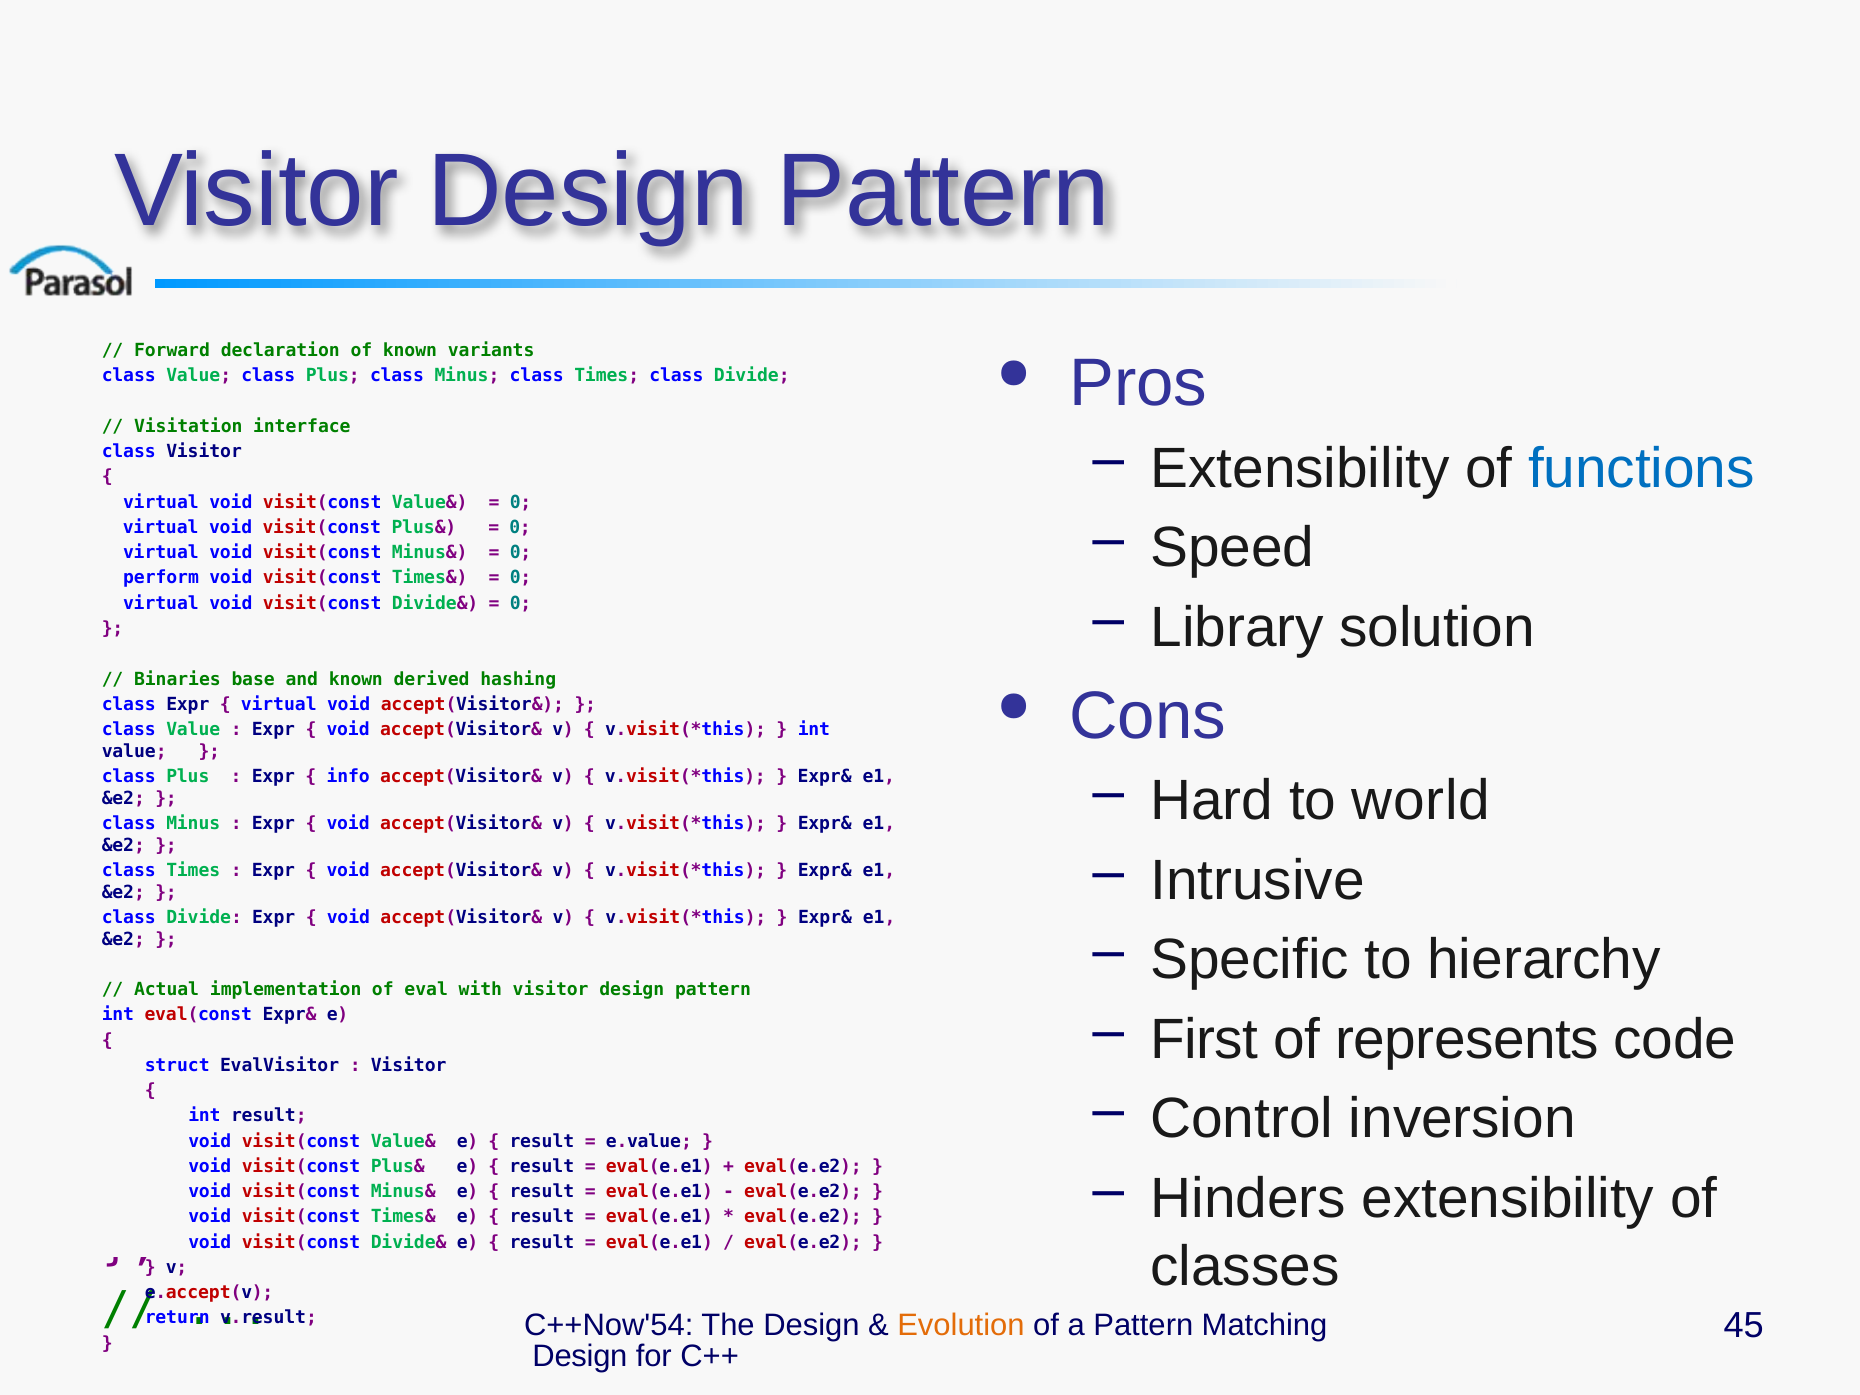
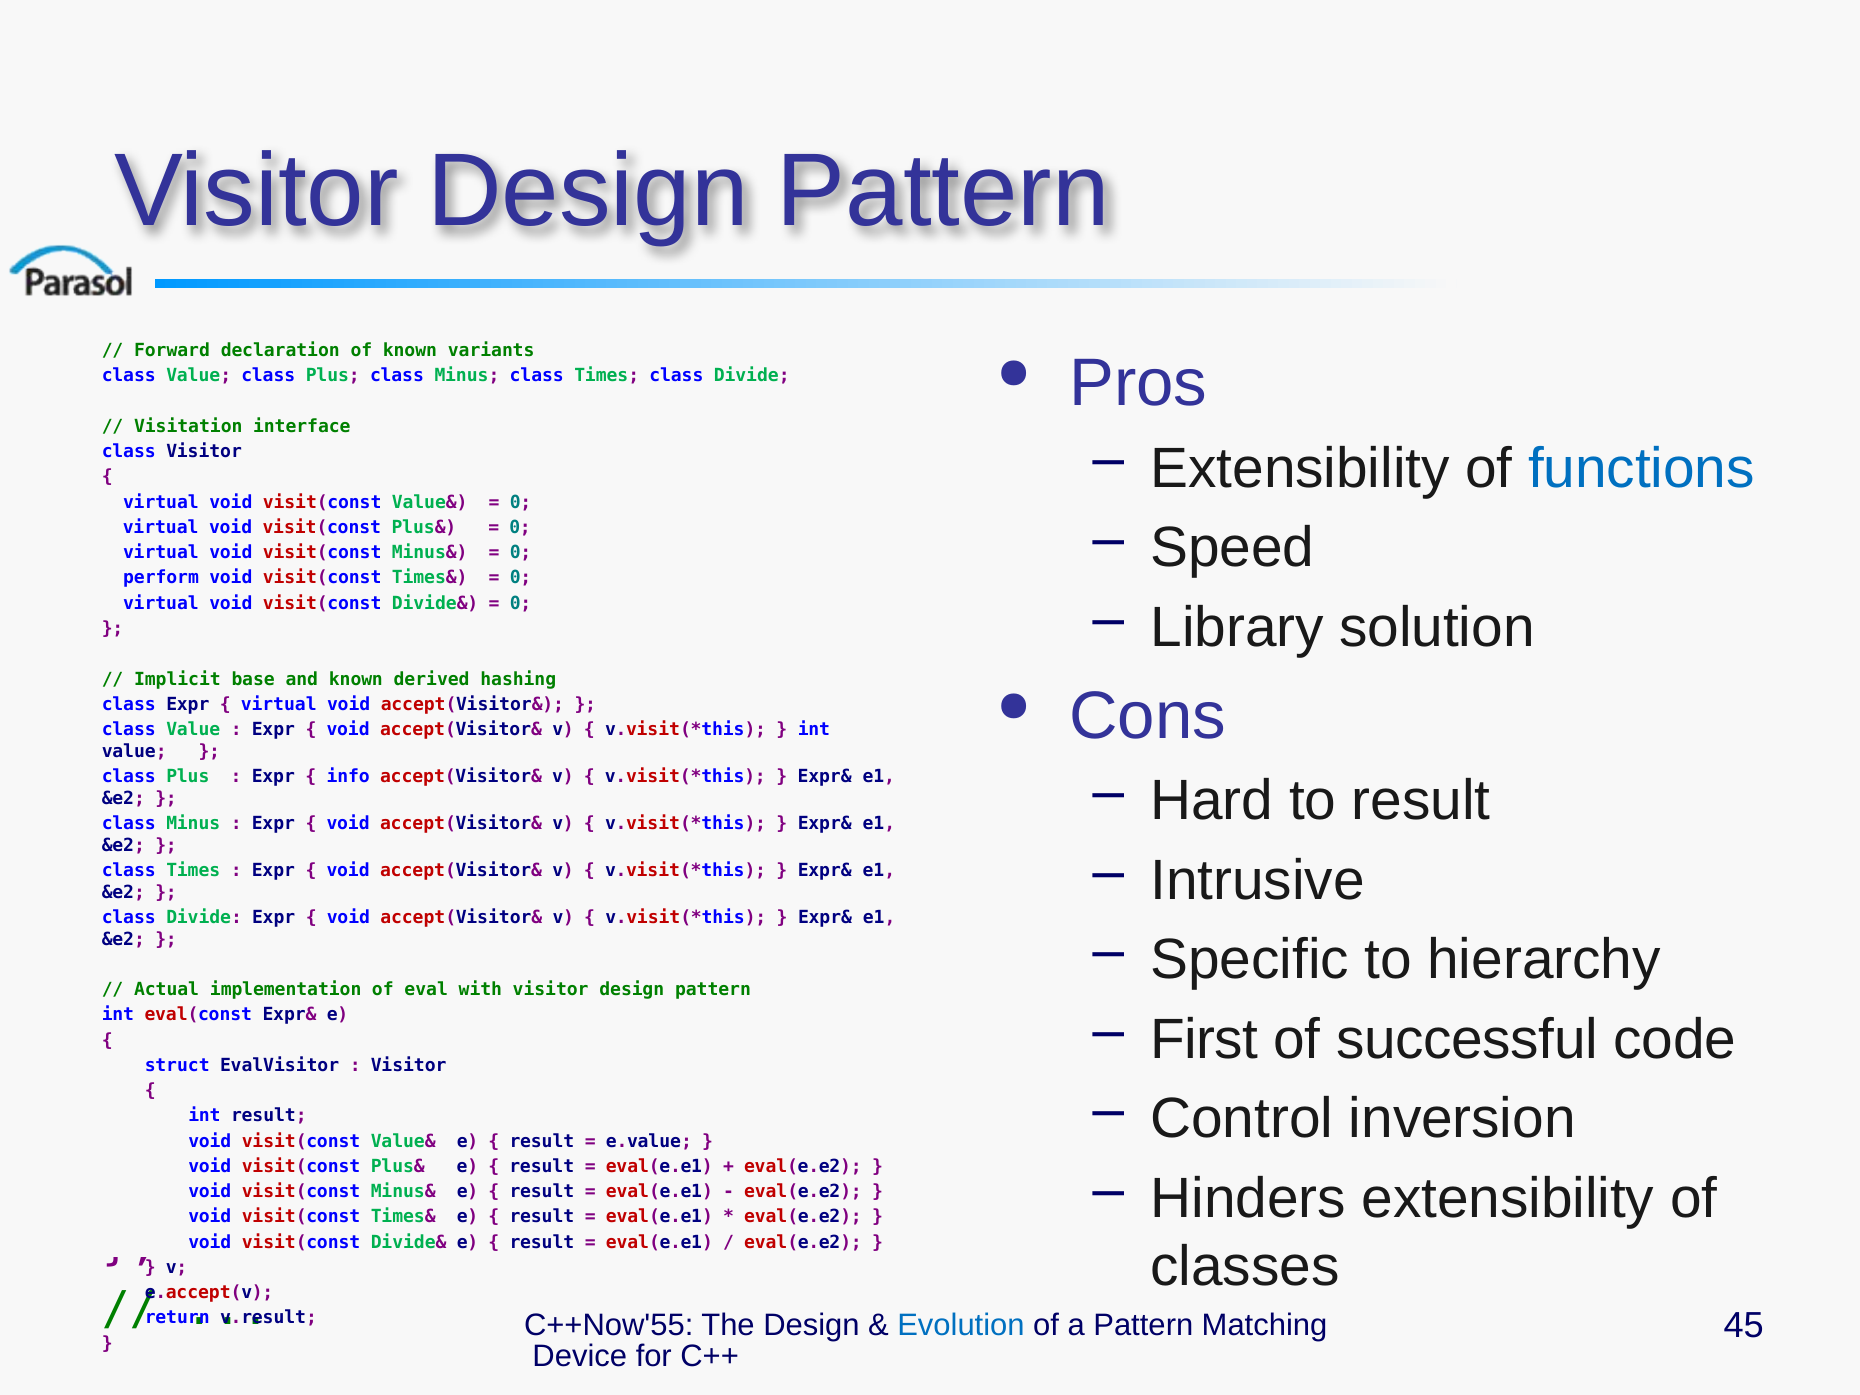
Binaries: Binaries -> Implicit (177, 679)
to world: world -> result (1421, 801)
represents: represents -> successful (1467, 1040)
C++Now'54: C++Now'54 -> C++Now'55 (609, 1325)
Evolution colour: orange -> blue (961, 1325)
Design: Design -> Device (580, 1356)
